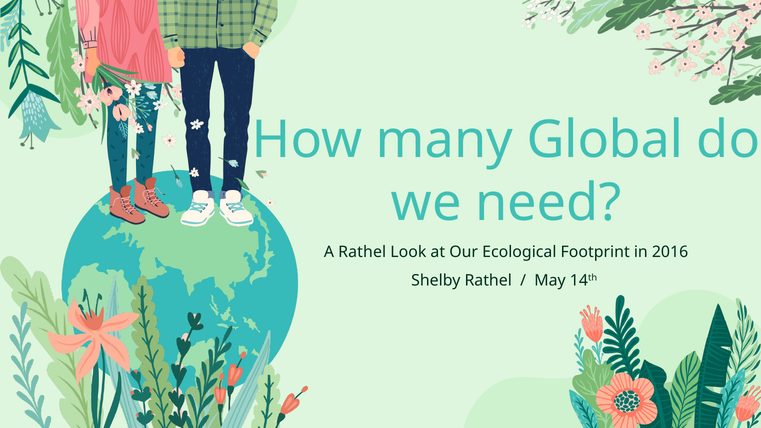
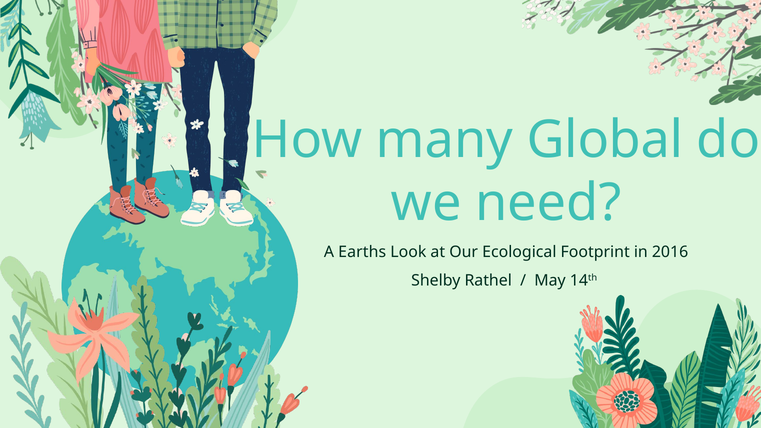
A Rathel: Rathel -> Earths (362, 252)
